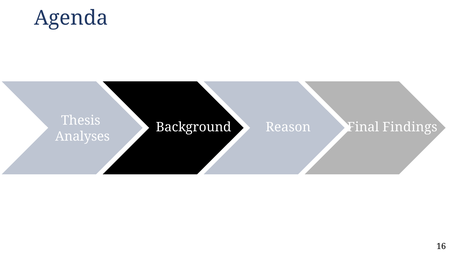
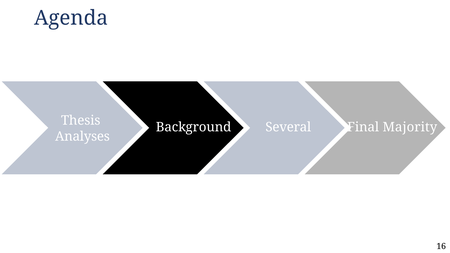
Reason: Reason -> Several (288, 127)
Findings: Findings -> Majority (410, 127)
